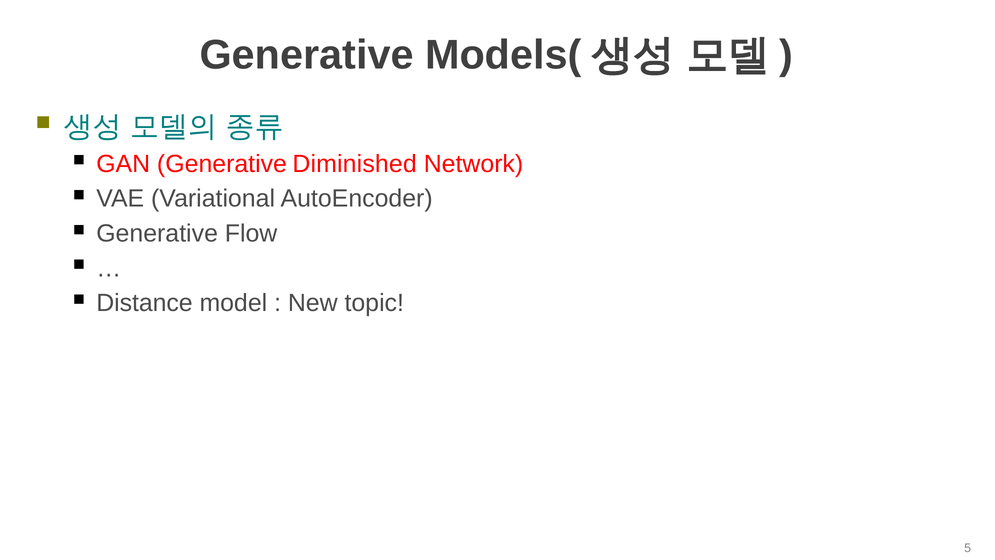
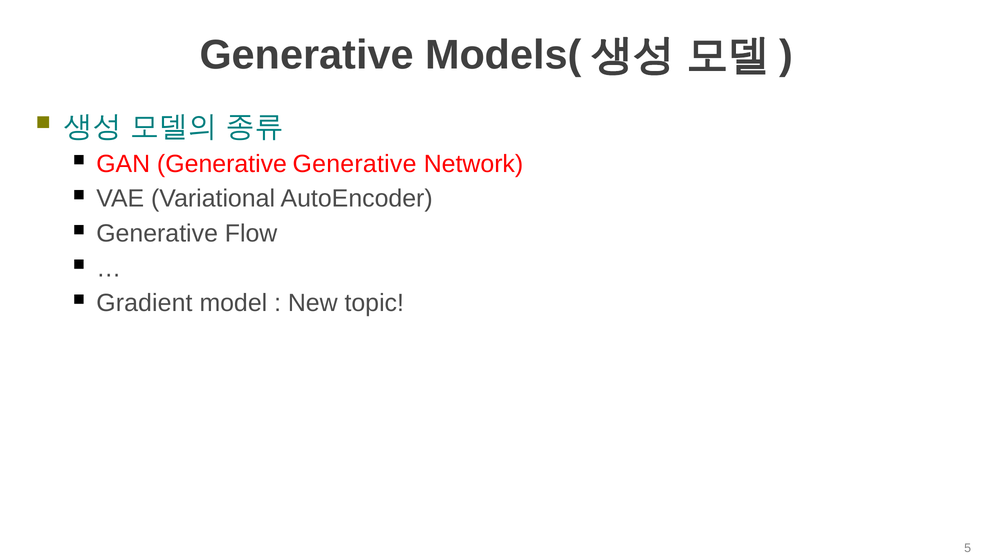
Generative Diminished: Diminished -> Generative (355, 164)
Distance: Distance -> Gradient (144, 303)
